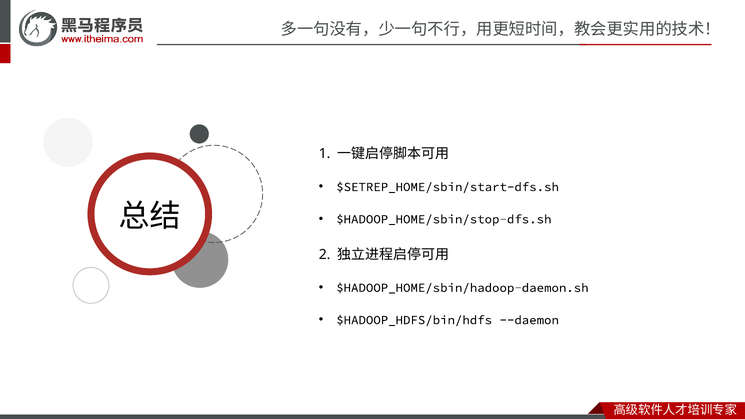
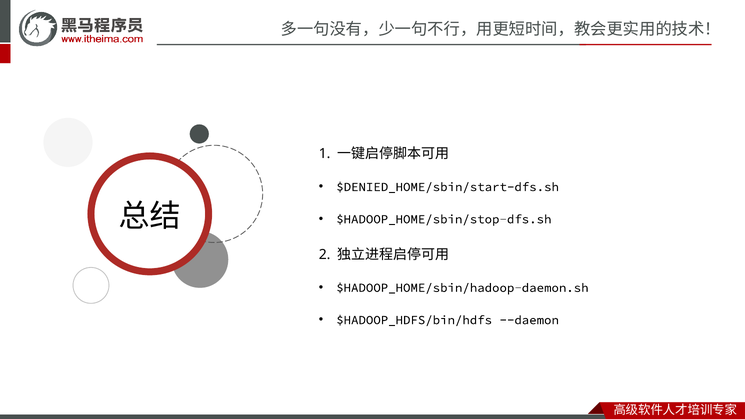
$SETREP_HOME/sbin/start-dfs.sh: $SETREP_HOME/sbin/start-dfs.sh -> $DENIED_HOME/sbin/start-dfs.sh (448, 187)
